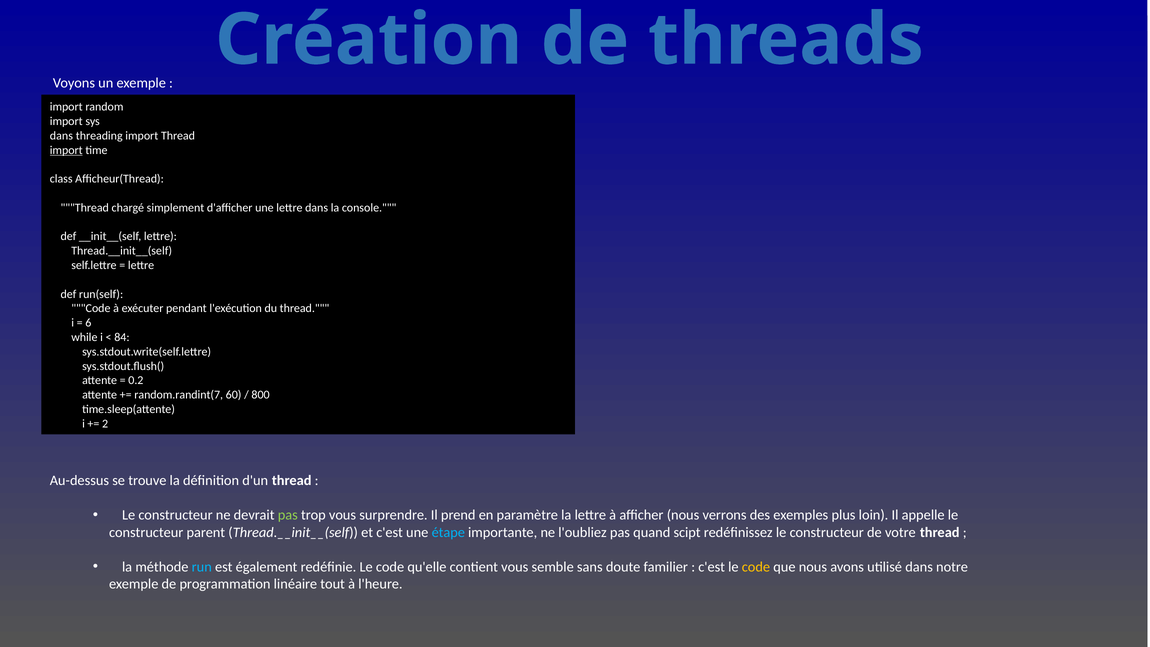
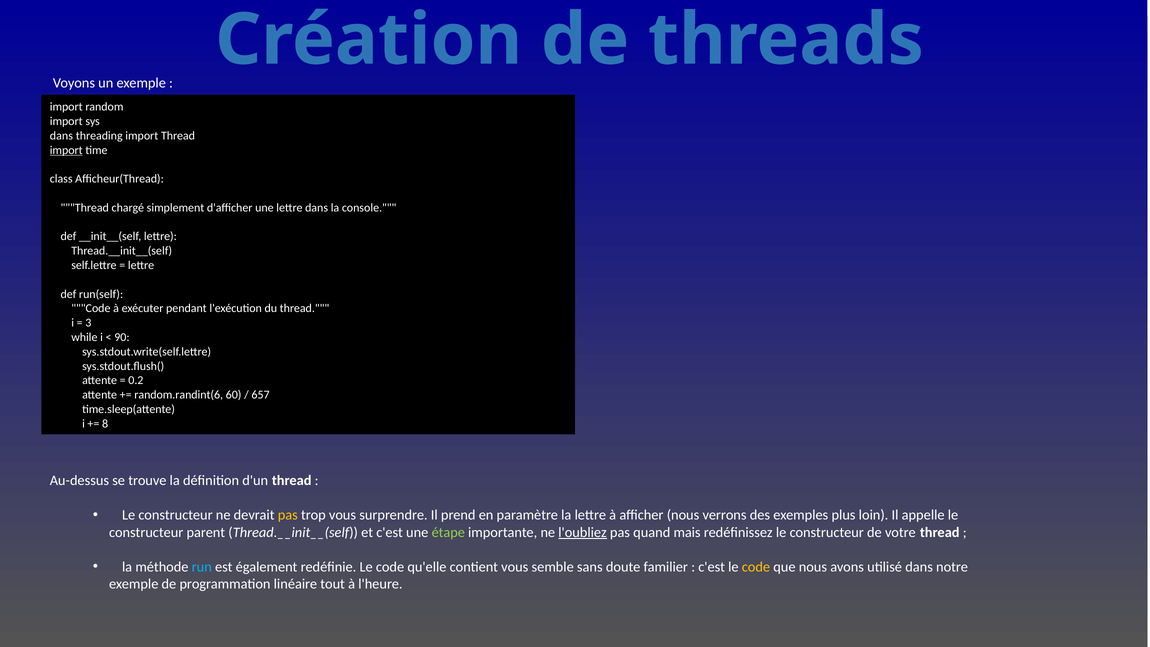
6: 6 -> 3 (88, 323)
84: 84 -> 90 (122, 337)
random.randint(7: random.randint(7 -> random.randint(6 (179, 395)
800: 800 -> 657 (261, 395)
2: 2 -> 8 (105, 424)
pas colour: light green -> yellow (288, 515)
étape colour: light blue -> light green (448, 532)
l'oubliez underline: none -> present (583, 532)
scipt: scipt -> mais (687, 532)
